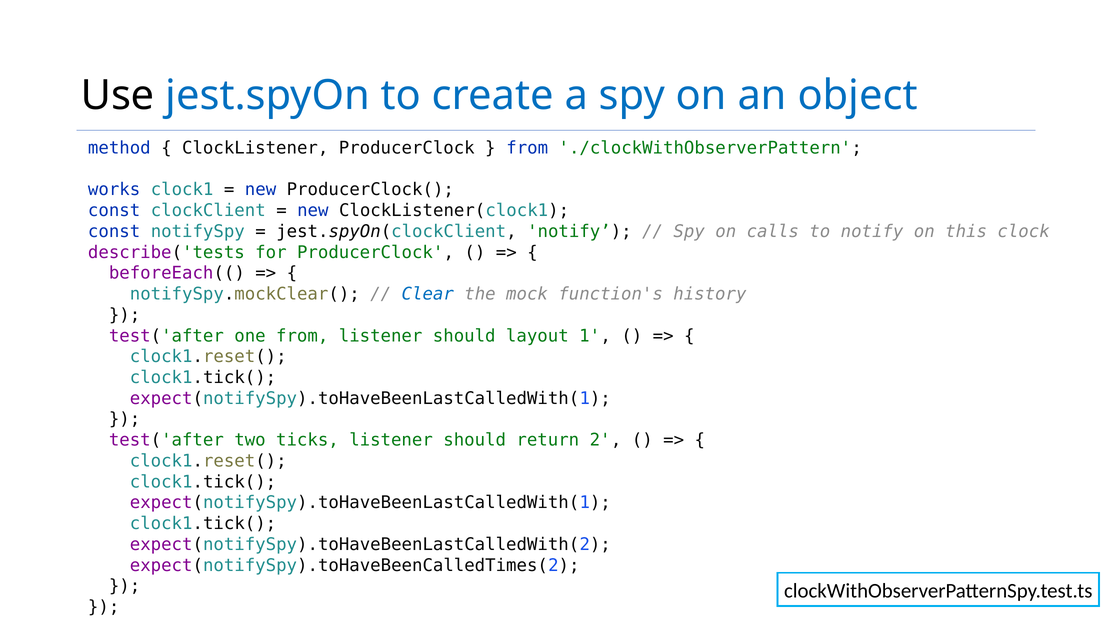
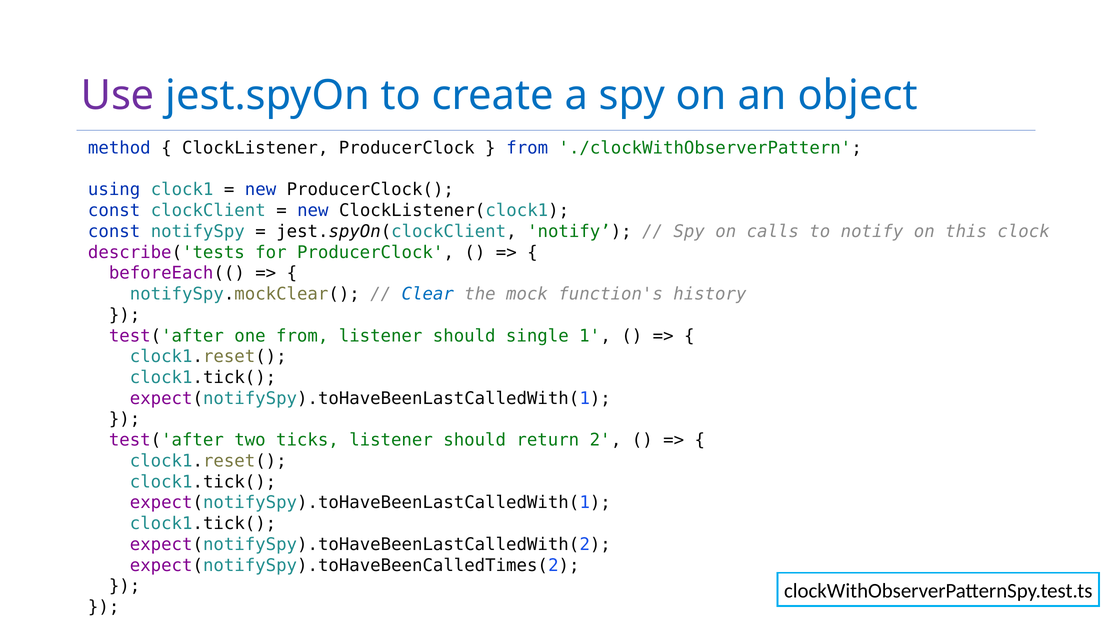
Use colour: black -> purple (118, 96)
works: works -> using (114, 190)
layout: layout -> single (537, 336)
